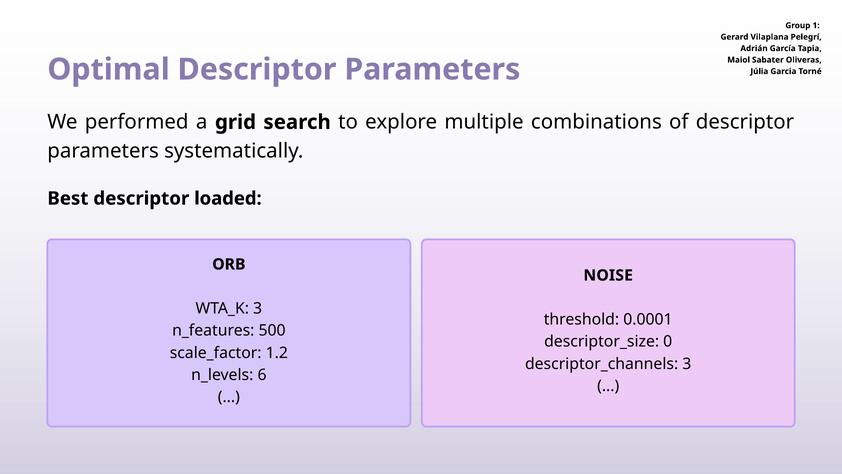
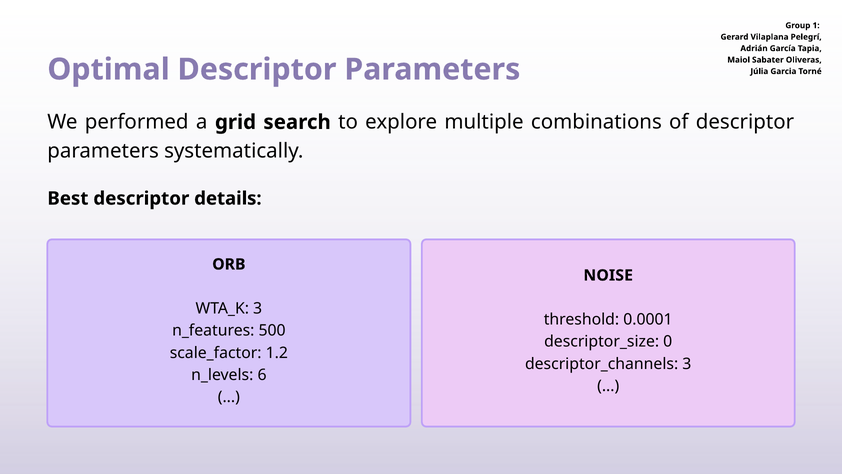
loaded: loaded -> details (228, 198)
